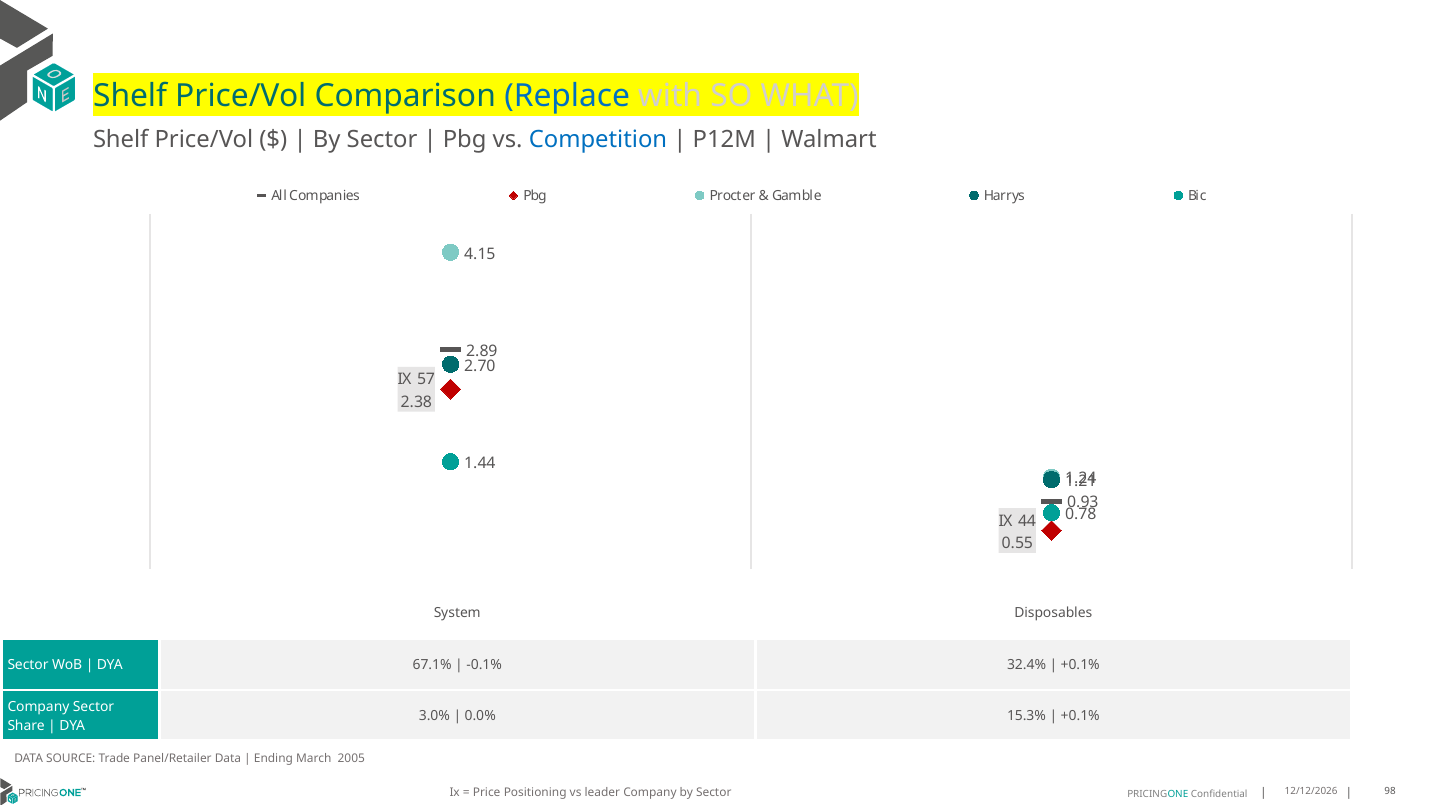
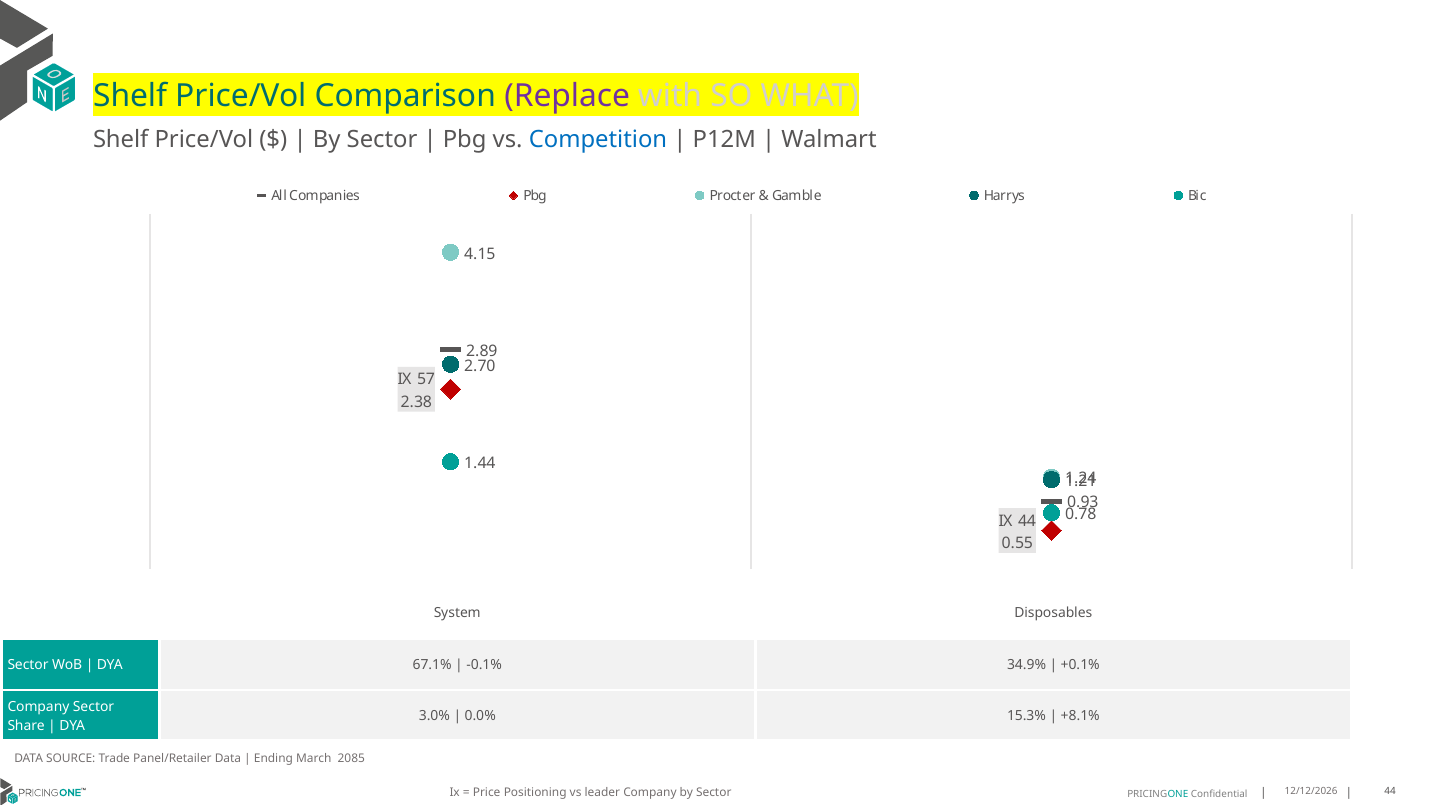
Replace colour: blue -> purple (567, 96)
32.4%: 32.4% -> 34.9% (1027, 665)
+0.1%: +0.1% -> +8.1% (1080, 716)
2005: 2005 -> 2085 (351, 758)
Sector 98: 98 -> 44 (1390, 791)
